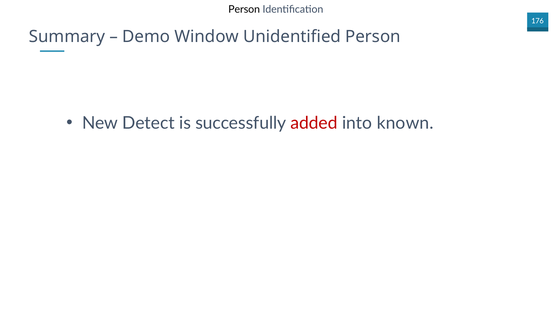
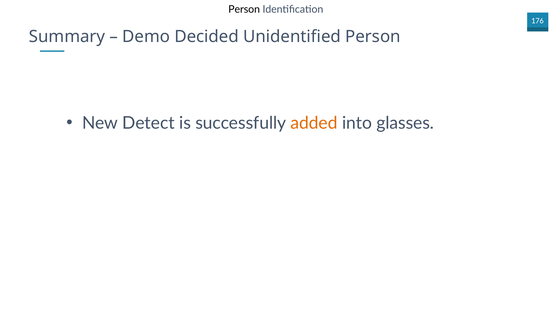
Window: Window -> Decided (207, 37)
added colour: red -> orange (314, 123)
known: known -> glasses (405, 123)
